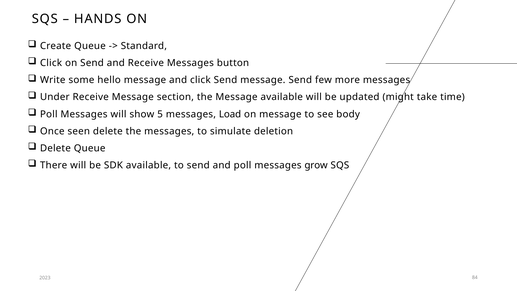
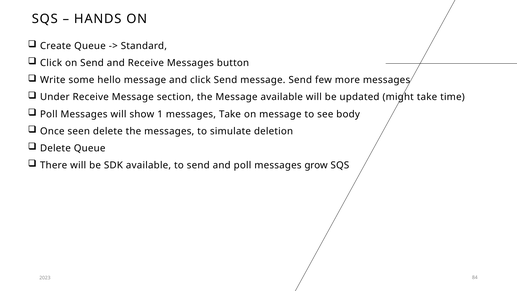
5: 5 -> 1 (160, 114)
messages Load: Load -> Take (230, 114)
